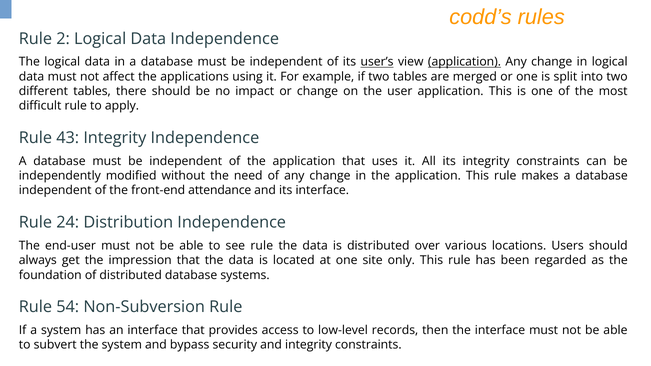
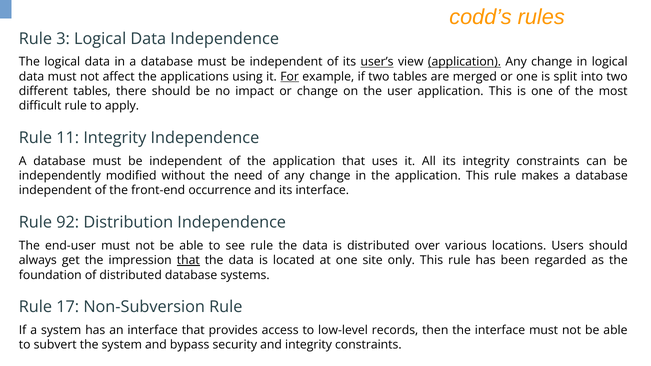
2: 2 -> 3 (63, 39)
For underline: none -> present (290, 77)
43: 43 -> 11 (68, 138)
attendance: attendance -> occurrence (220, 191)
24: 24 -> 92 (68, 223)
that underline: none -> present (188, 260)
54: 54 -> 17 (68, 307)
